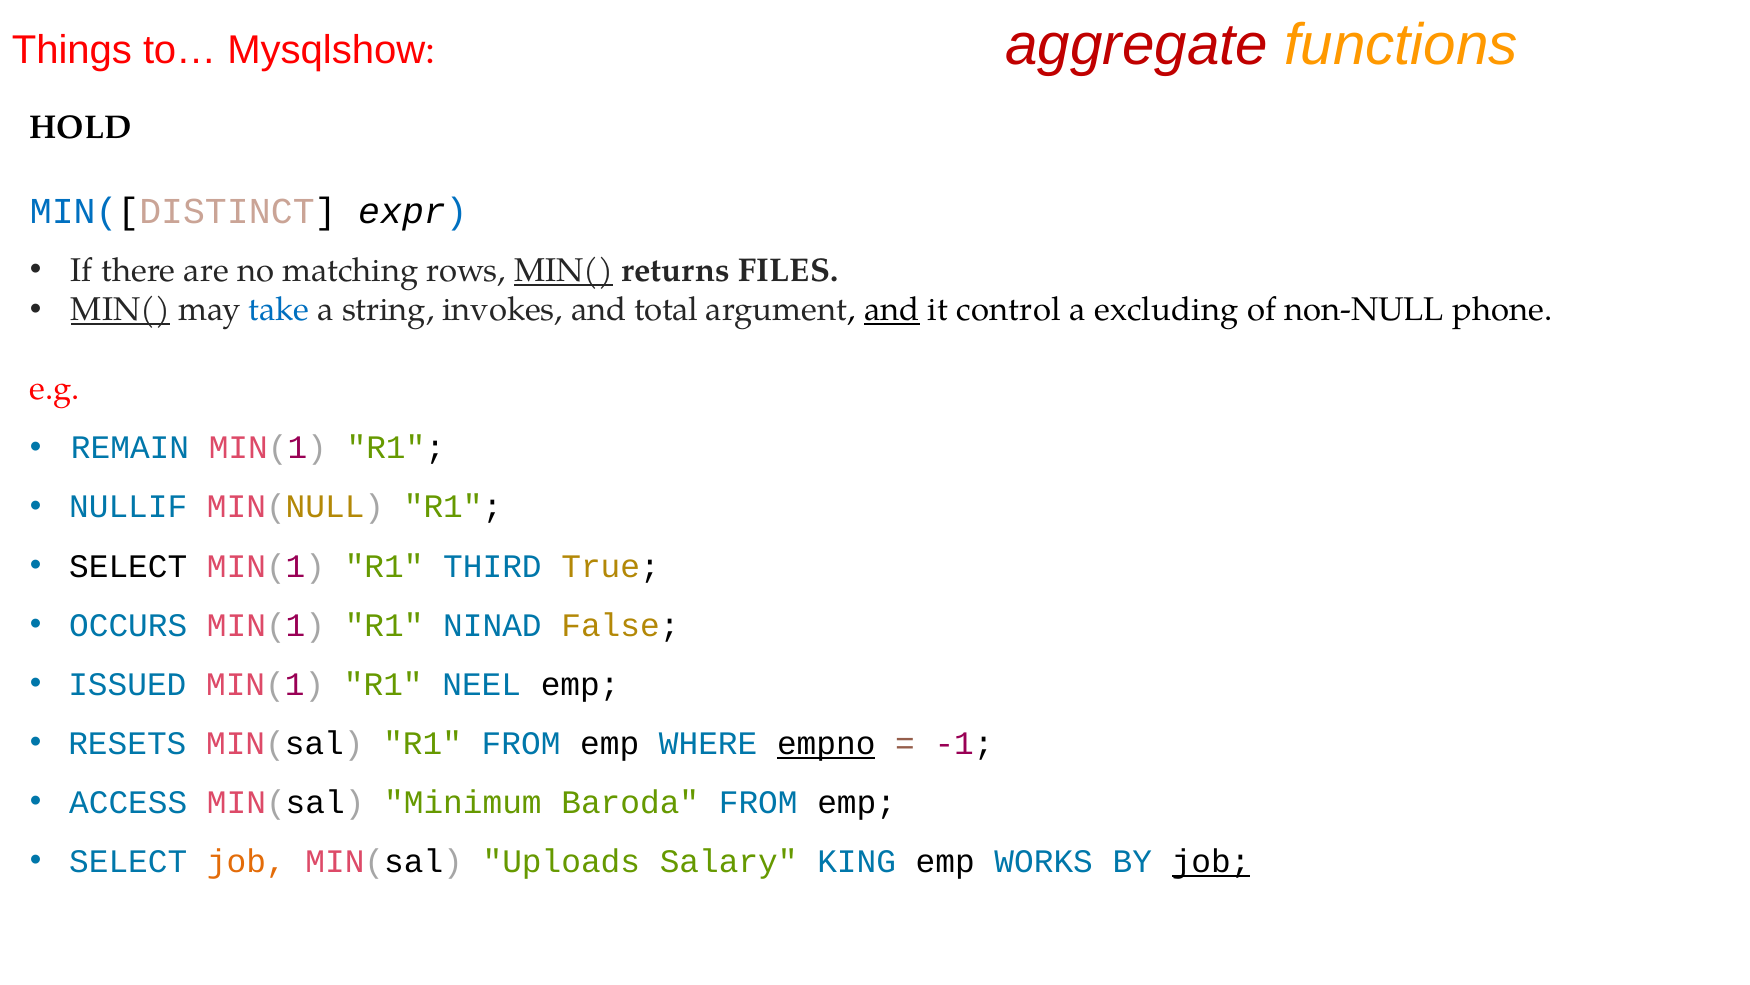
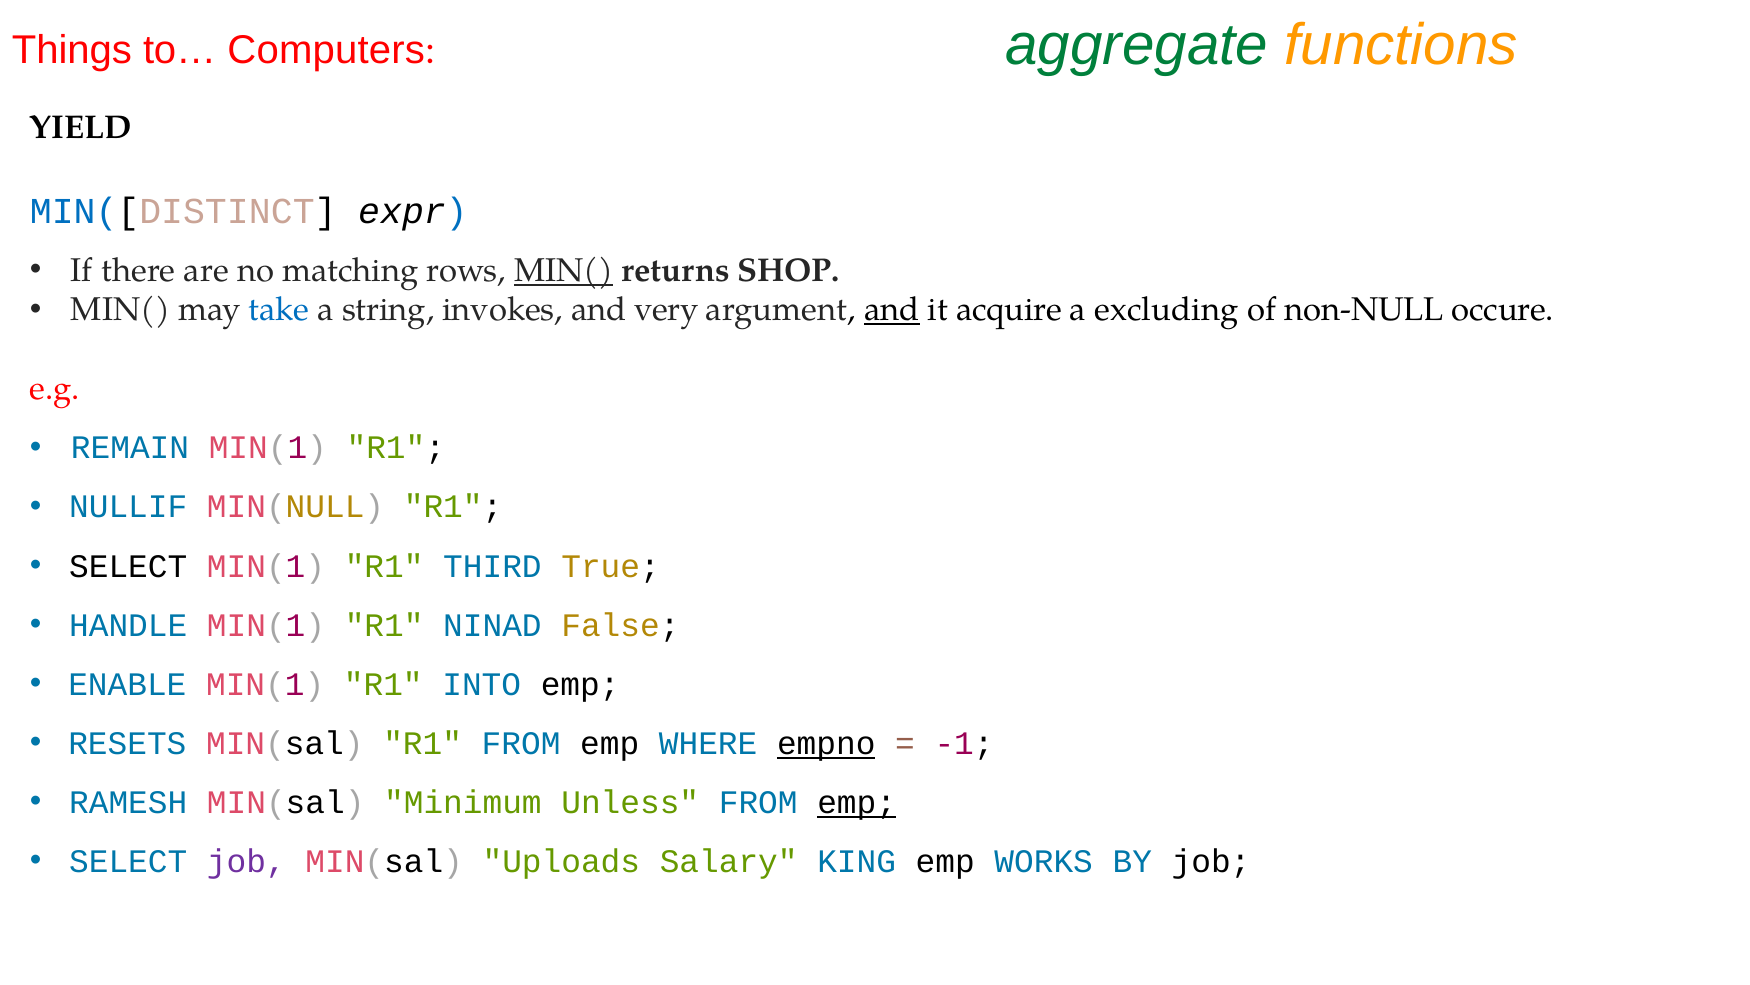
Mysqlshow: Mysqlshow -> Computers (326, 50)
aggregate colour: red -> green (1137, 46)
HOLD: HOLD -> YIELD (81, 128)
FILES: FILES -> SHOP (789, 271)
MIN( underline: present -> none (121, 310)
total: total -> very (666, 310)
control: control -> acquire (1009, 310)
phone: phone -> occure (1503, 310)
OCCURS: OCCURS -> HANDLE (128, 625)
ISSUED: ISSUED -> ENABLE (127, 684)
NEEL: NEEL -> INTO (482, 684)
ACCESS: ACCESS -> RAMESH (128, 802)
Baroda: Baroda -> Unless (630, 802)
emp underline: none -> present (857, 802)
job colour: orange -> purple (246, 861)
job underline: present -> none (1211, 861)
